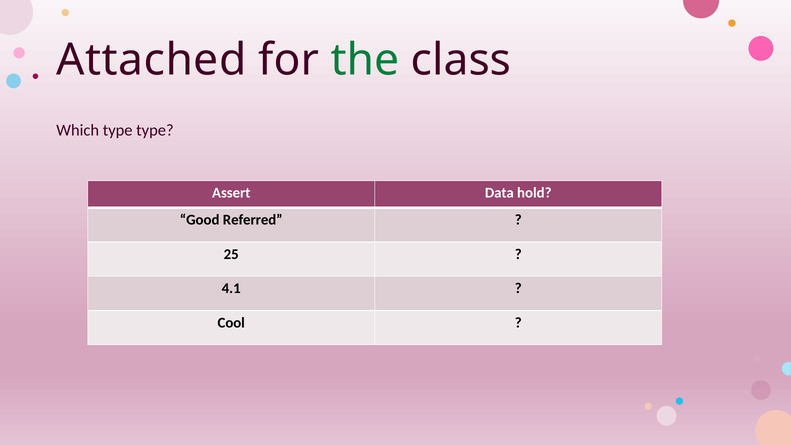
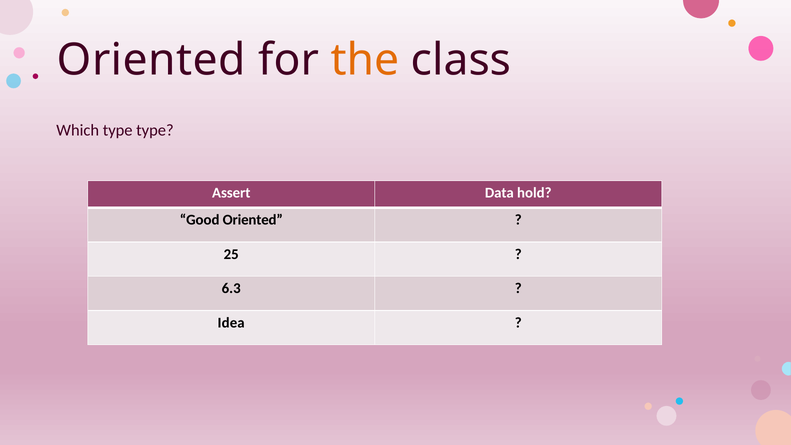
Attached: Attached -> Oriented (151, 60)
the colour: green -> orange (365, 60)
Good Referred: Referred -> Oriented (253, 220)
4.1: 4.1 -> 6.3 (231, 288)
Cool: Cool -> Idea (231, 323)
